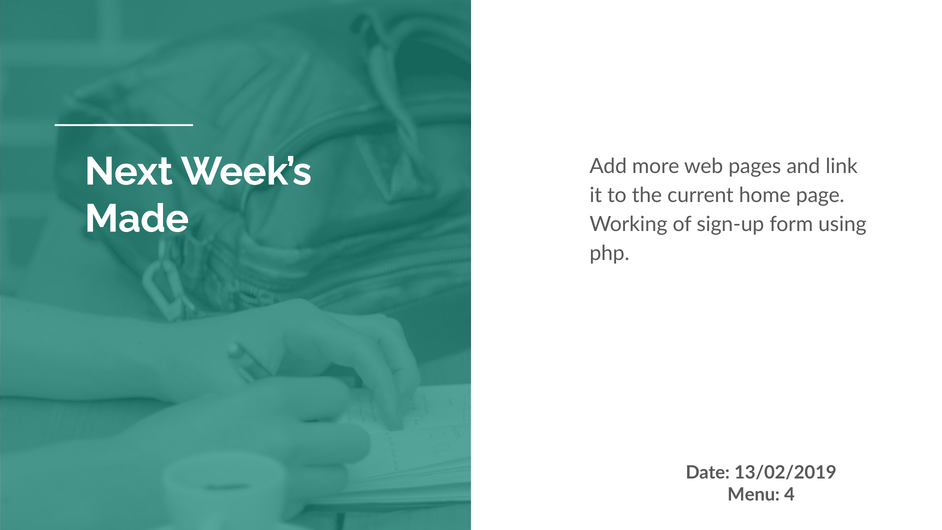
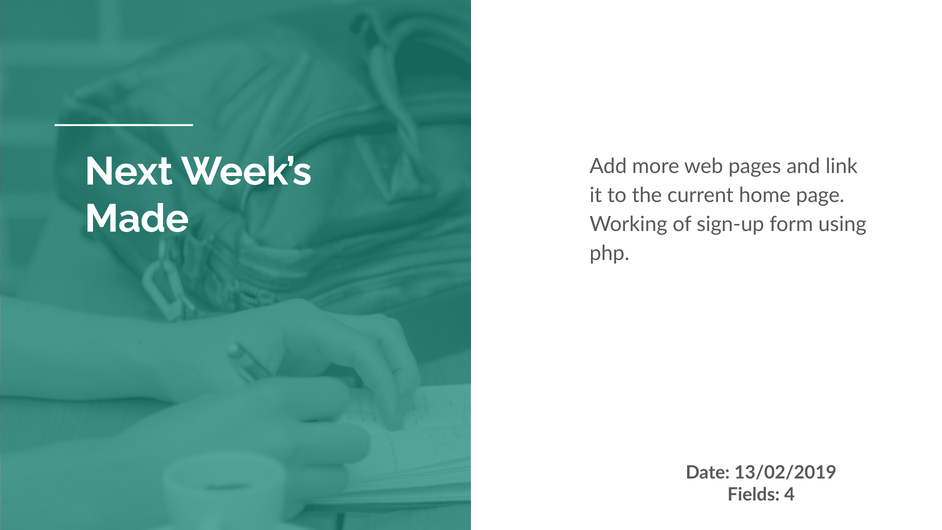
Menu: Menu -> Fields (754, 495)
